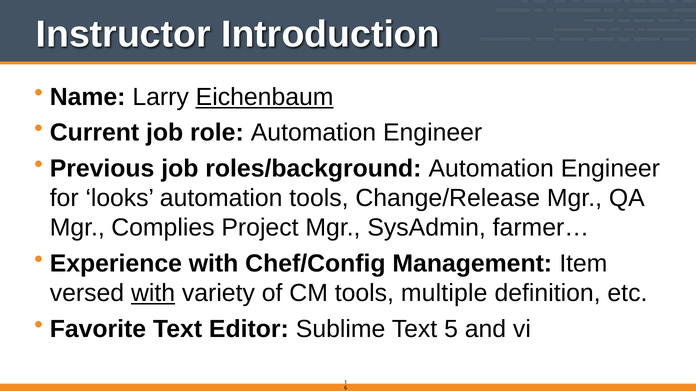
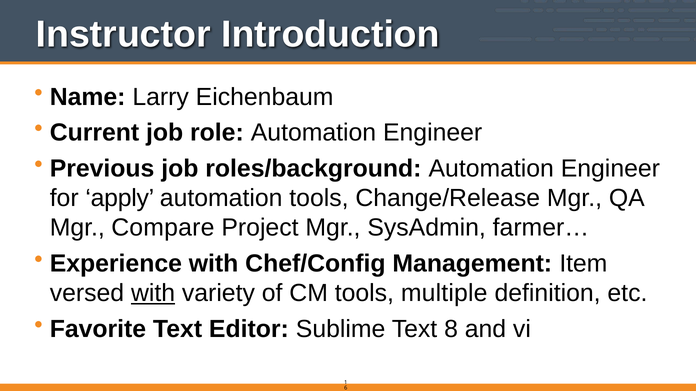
Eichenbaum underline: present -> none (265, 97)
looks: looks -> apply (120, 198)
Complies: Complies -> Compare (163, 228)
5: 5 -> 8 (451, 329)
